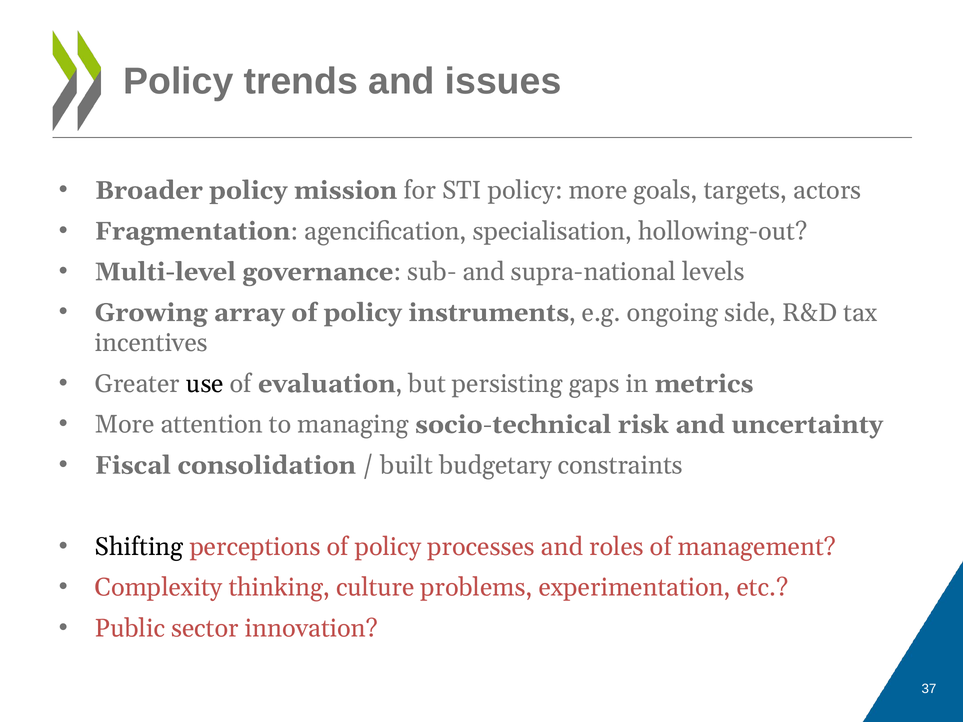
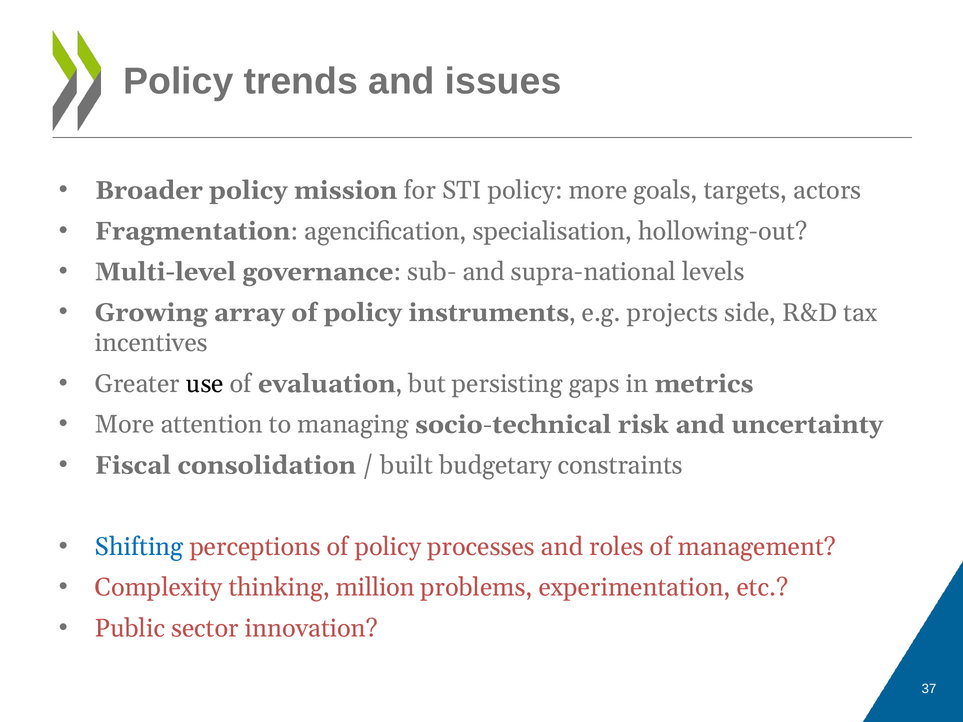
ongoing: ongoing -> projects (672, 313)
Shifting colour: black -> blue (139, 547)
culture: culture -> million (375, 588)
